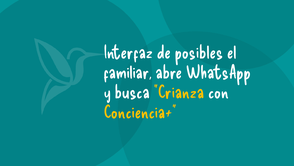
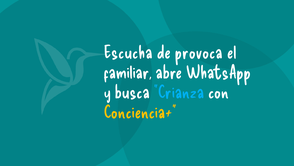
Interfaz: Interfaz -> Escucha (128, 52)
posibles: posibles -> provoca (199, 52)
Crianza colour: yellow -> light blue (179, 92)
